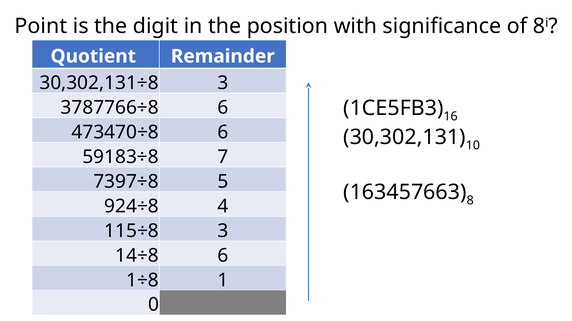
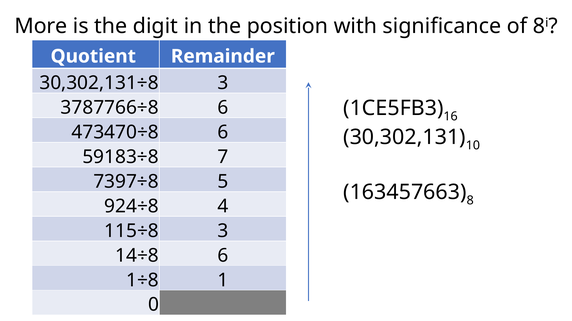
Point: Point -> More (41, 26)
